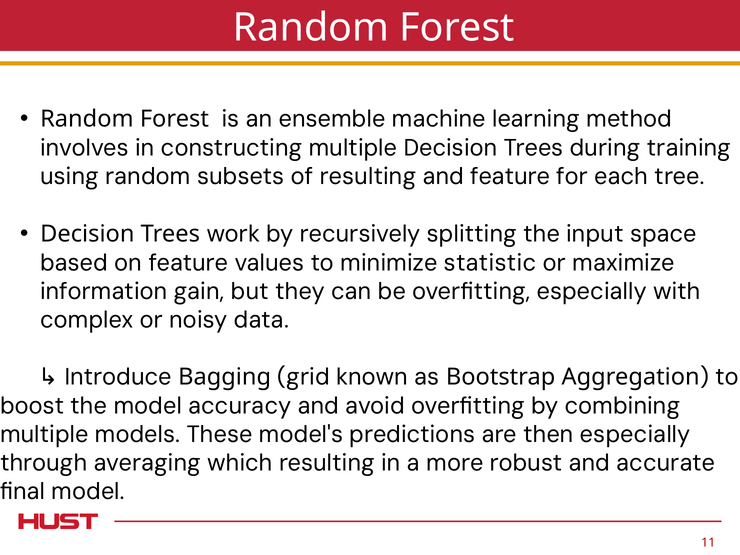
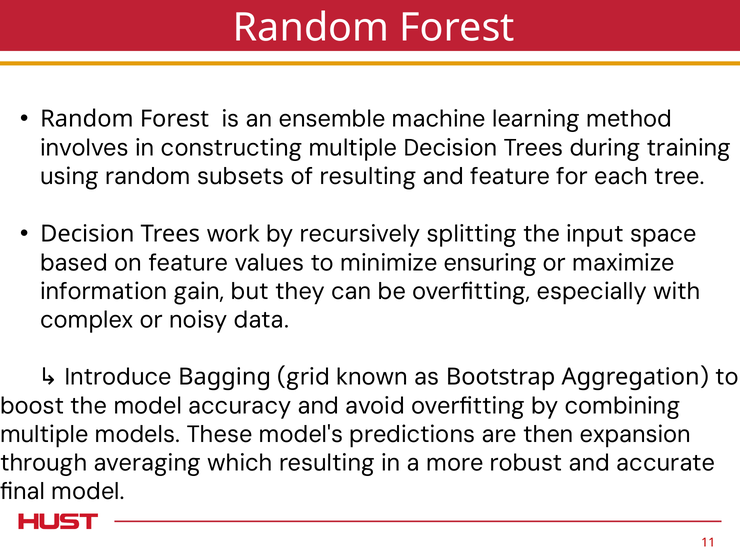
statistic: statistic -> ensuring (490, 263)
then especially: especially -> expansion (635, 434)
